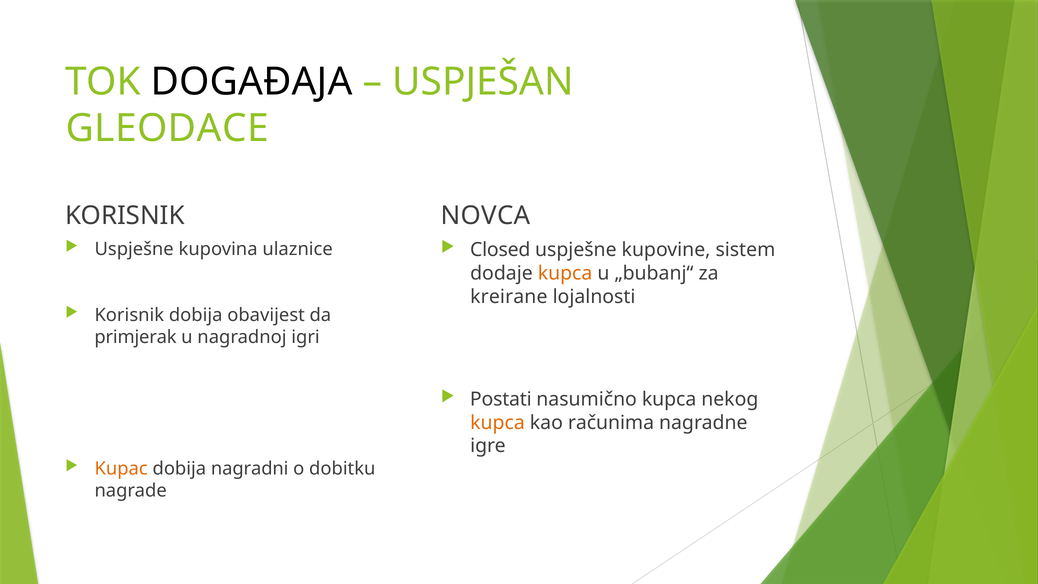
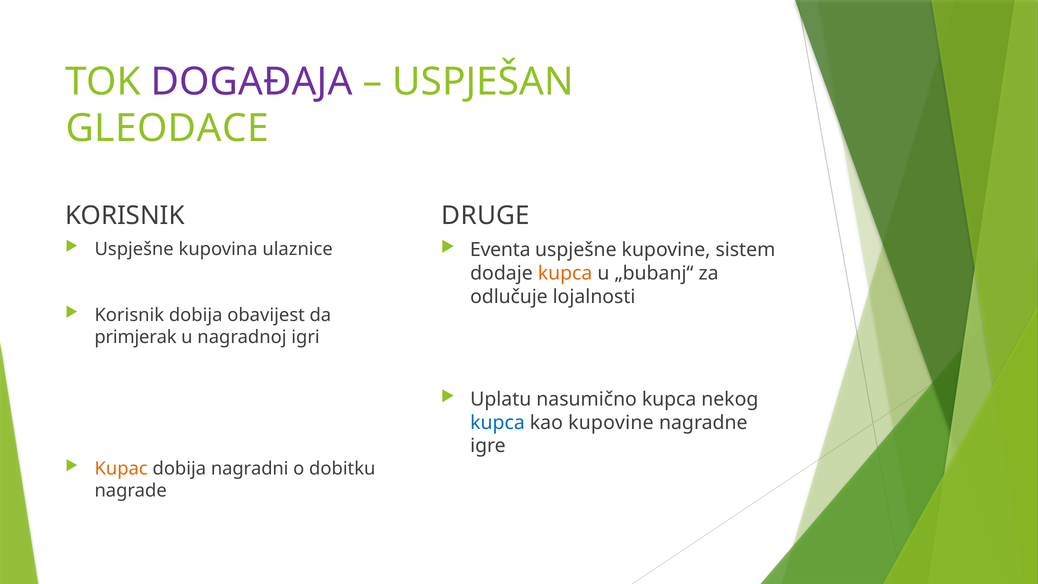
DOGAĐAJA colour: black -> purple (252, 82)
NOVCA: NOVCA -> DRUGE (486, 215)
Closed: Closed -> Eventa (500, 250)
kreirane: kreirane -> odlučuje (509, 297)
Postati: Postati -> Uplatu (501, 399)
kupca colour: orange -> blue (498, 423)
kao računima: računima -> kupovine (611, 423)
